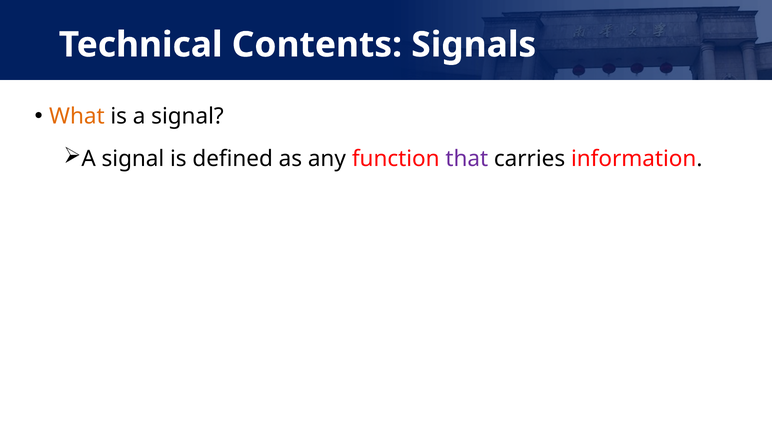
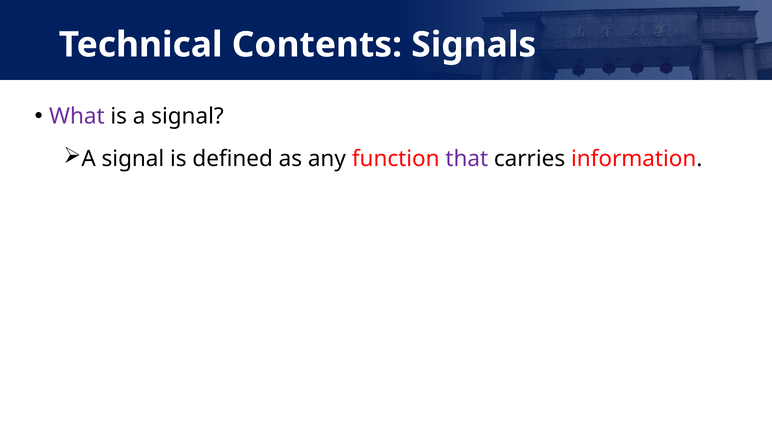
What colour: orange -> purple (77, 116)
